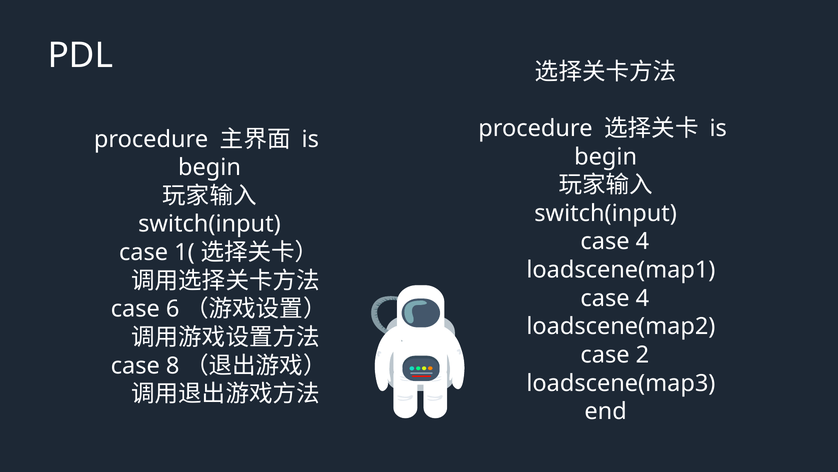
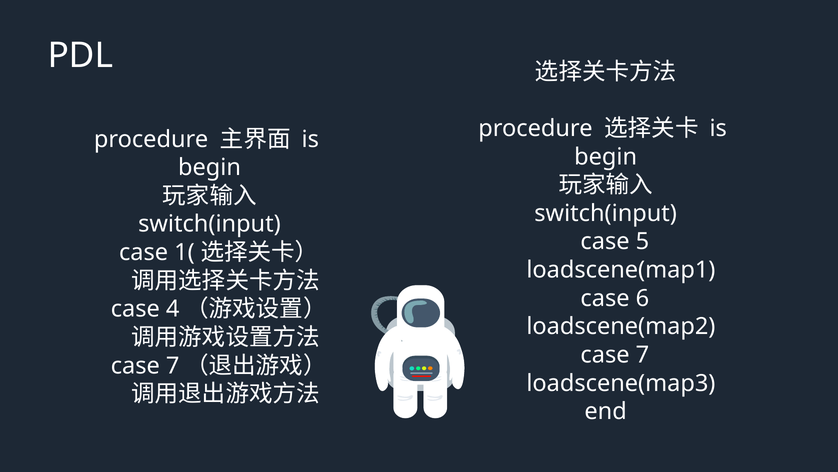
4: 4 -> 5 (642, 241)
4: 4 -> 6 (642, 298)
6: 6 -> 4 (173, 309)
2: 2 -> 7 (642, 354)
8: 8 -> 7 (173, 365)
